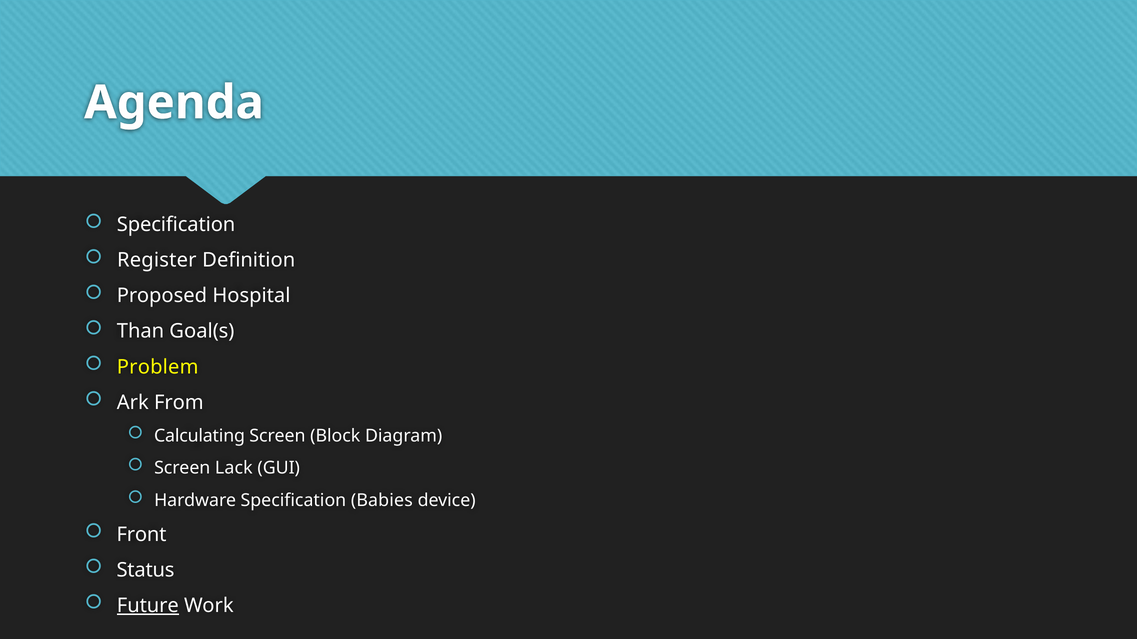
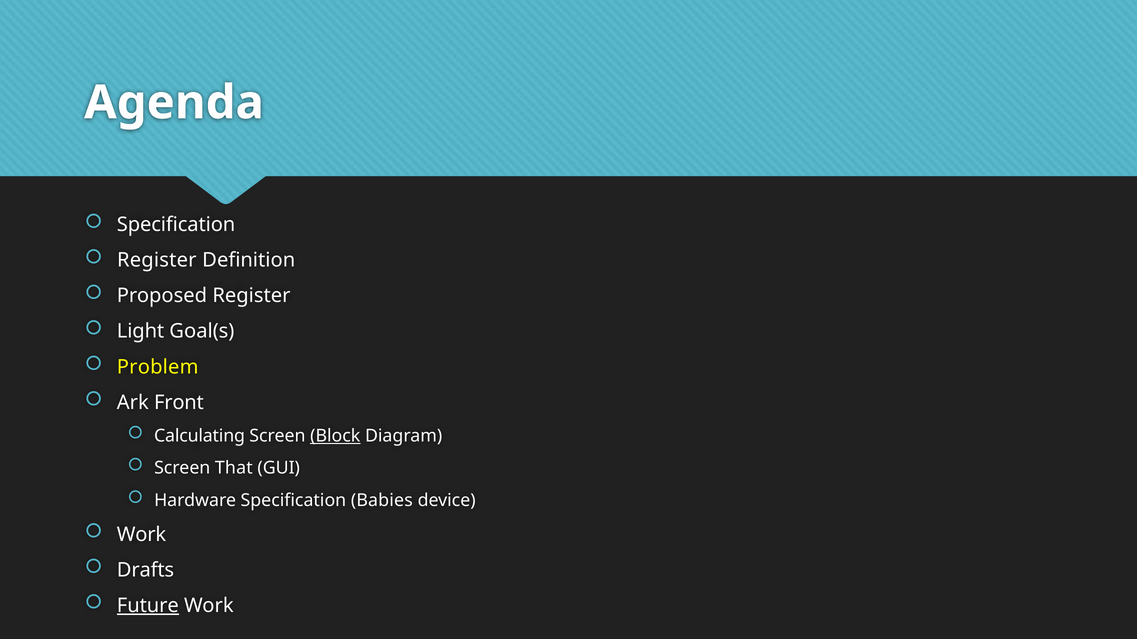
Proposed Hospital: Hospital -> Register (251, 296)
Than: Than -> Light (141, 332)
From: From -> Front (179, 403)
Block underline: none -> present (335, 436)
Lack: Lack -> That (234, 468)
Front: Front -> Work (141, 535)
Status: Status -> Drafts (146, 571)
